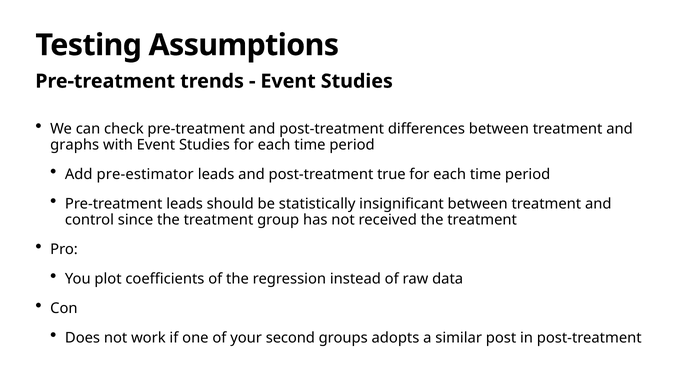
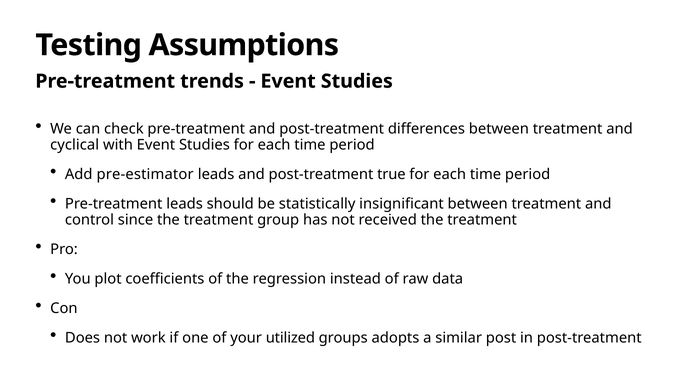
graphs: graphs -> cyclical (75, 145)
second: second -> utilized (290, 338)
